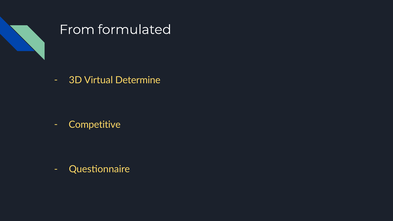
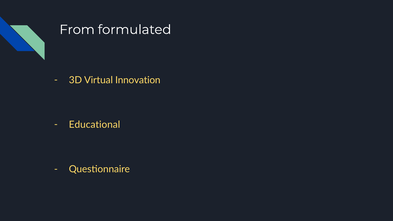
Determine: Determine -> Innovation (138, 80)
Competitive: Competitive -> Educational (95, 125)
